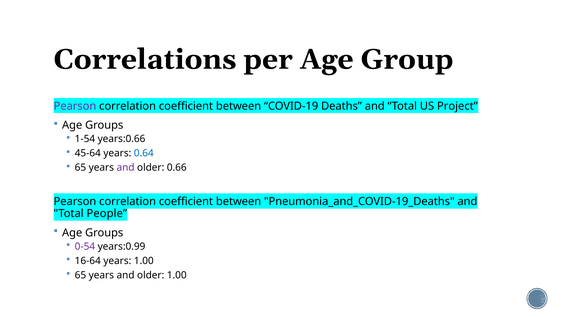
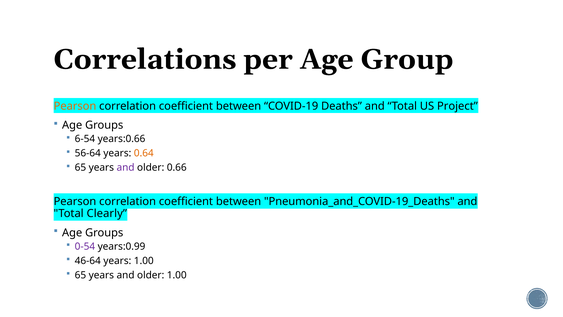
Pearson colour: purple -> orange (75, 106)
1-54: 1-54 -> 6-54 (85, 139)
45-64: 45-64 -> 56-64 (88, 153)
0.64 colour: blue -> orange (144, 153)
People: People -> Clearly (107, 213)
16-64: 16-64 -> 46-64 (88, 260)
